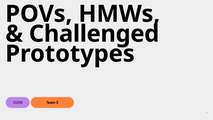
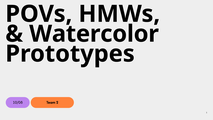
Challenged: Challenged -> Watercolor (94, 34)
